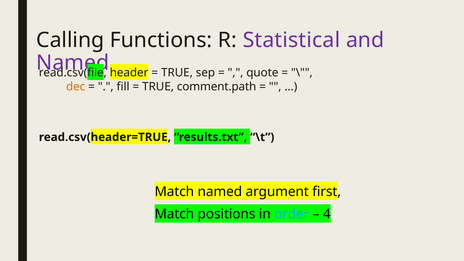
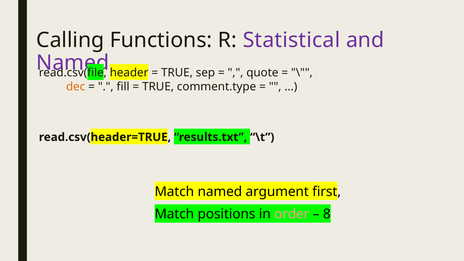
comment.path: comment.path -> comment.type (217, 87)
order colour: light blue -> pink (292, 214)
4: 4 -> 8 (327, 214)
